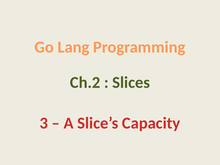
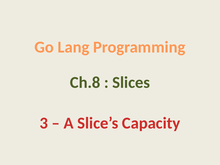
Ch.2: Ch.2 -> Ch.8 (85, 82)
